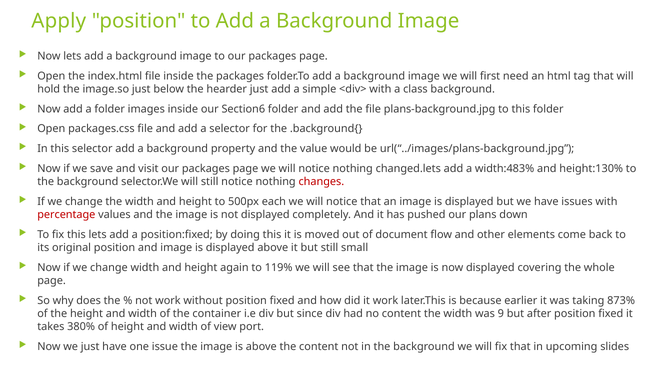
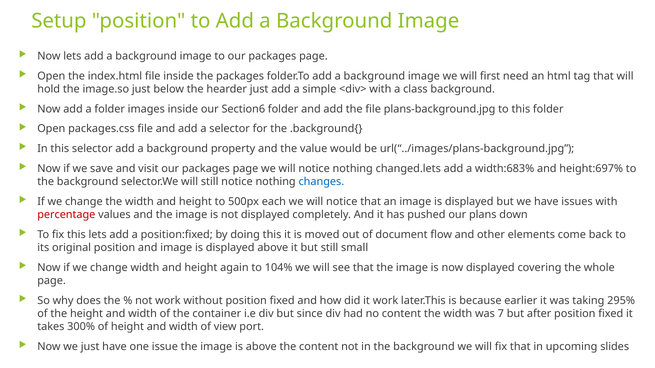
Apply: Apply -> Setup (59, 21)
width:483%: width:483% -> width:683% (505, 169)
height:130%: height:130% -> height:697% (591, 169)
changes colour: red -> blue (321, 182)
119%: 119% -> 104% (279, 268)
873%: 873% -> 295% (621, 301)
9: 9 -> 7 (501, 314)
380%: 380% -> 300% (81, 327)
